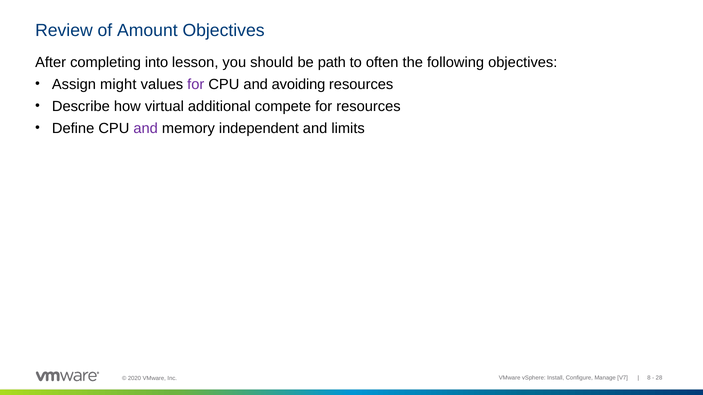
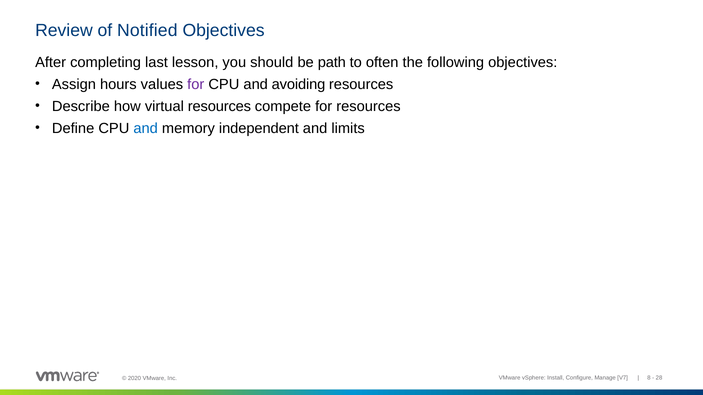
Amount: Amount -> Notified (147, 31)
into: into -> last (157, 63)
might: might -> hours (118, 85)
virtual additional: additional -> resources (219, 107)
and colour: purple -> blue (146, 128)
